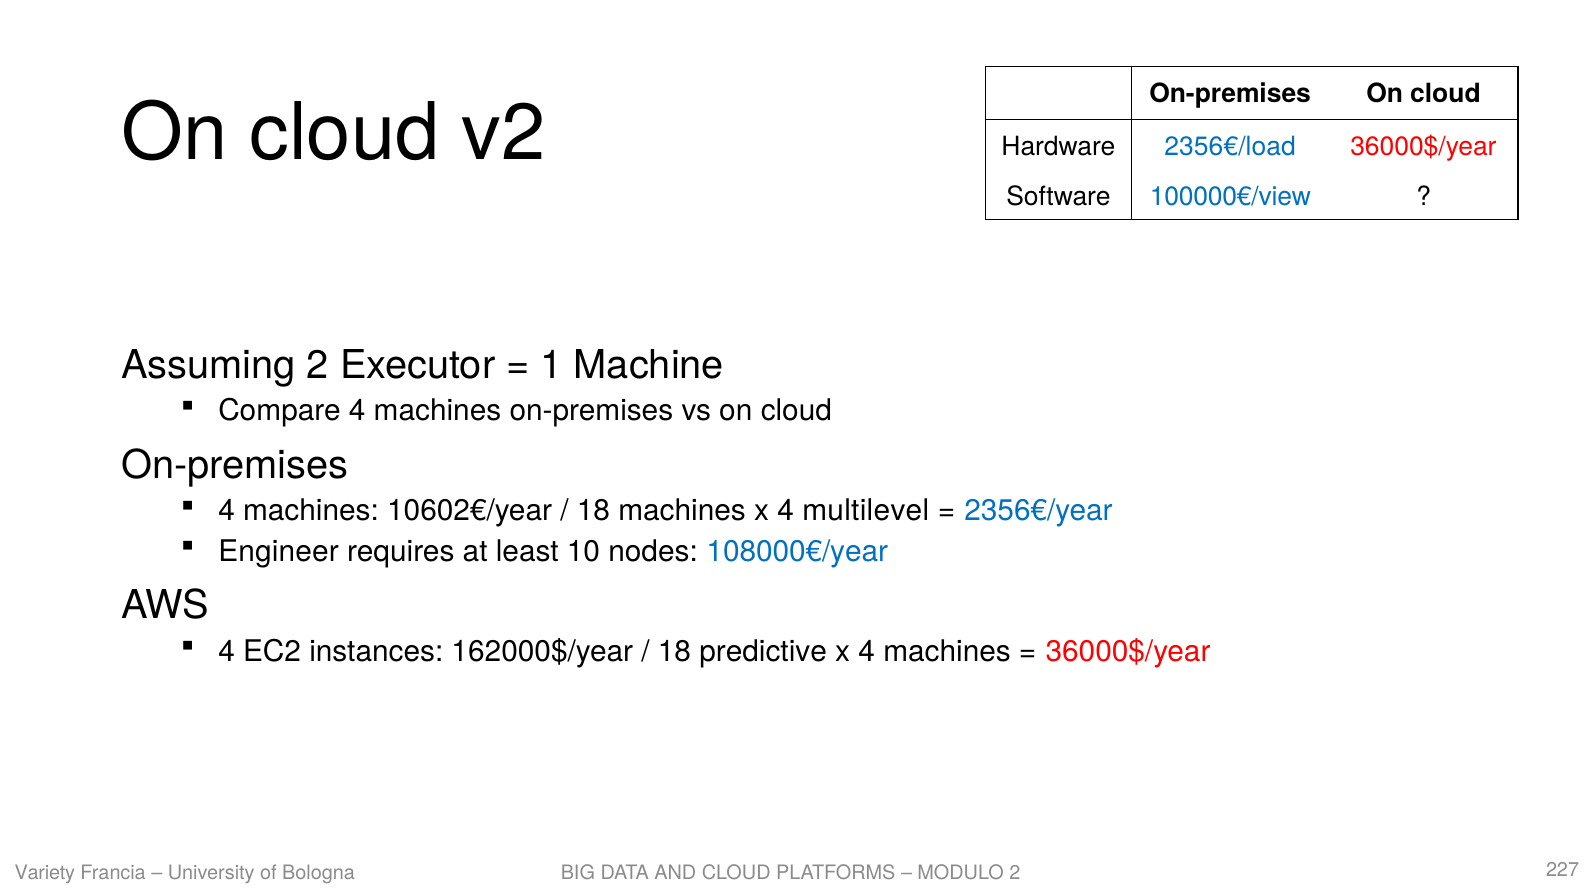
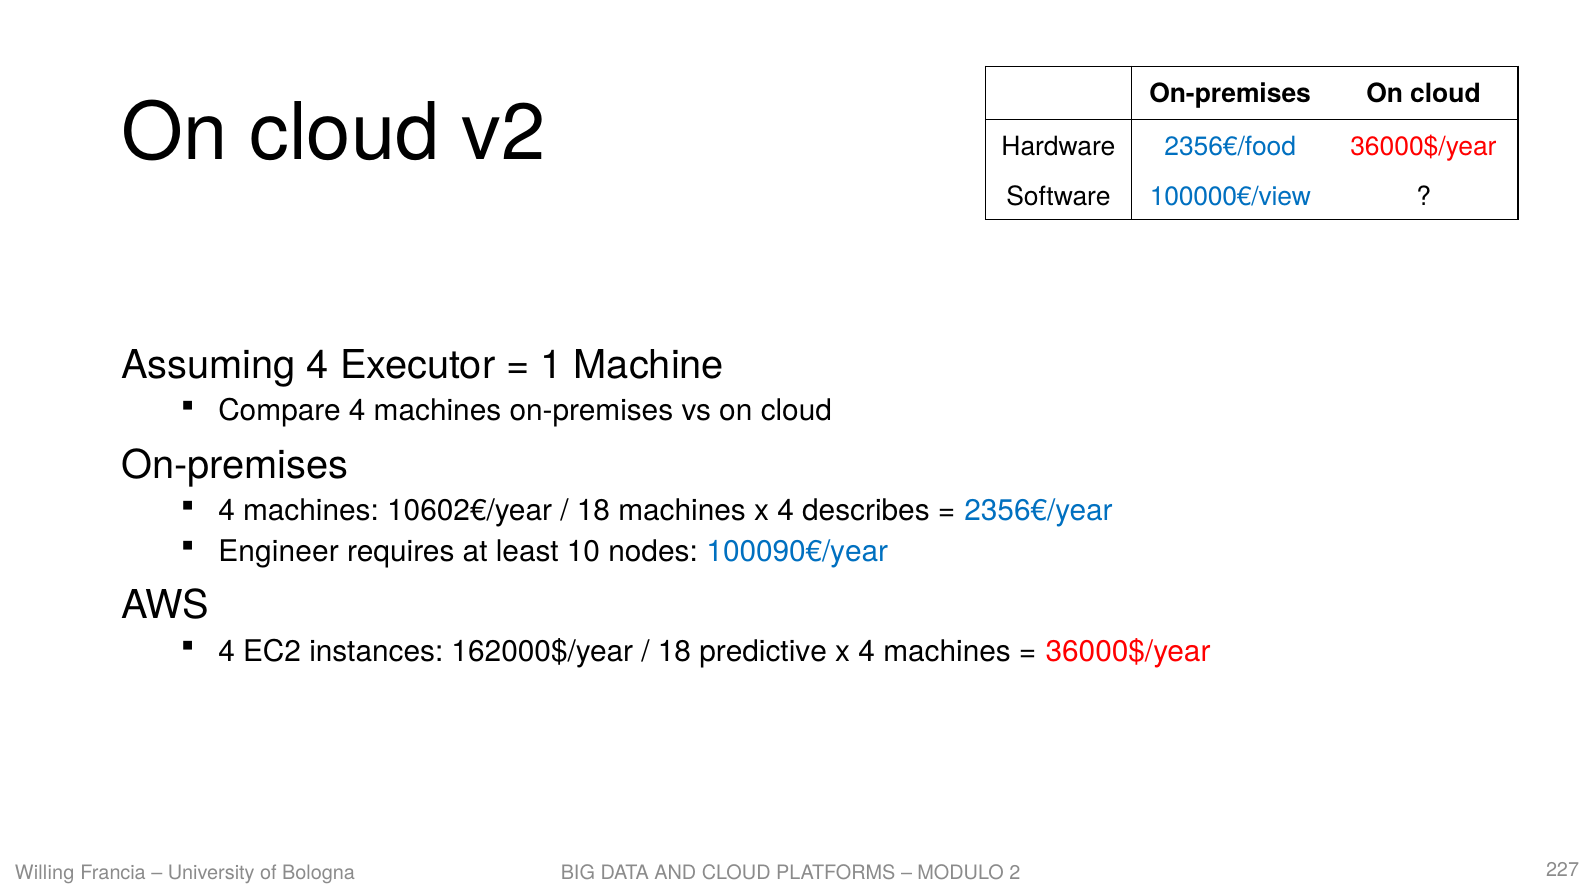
2356€/load: 2356€/load -> 2356€/food (1230, 147)
Assuming 2: 2 -> 4 (318, 365)
multilevel: multilevel -> describes (866, 511)
108000€/year: 108000€/year -> 100090€/year (797, 551)
Variety: Variety -> Willing (45, 872)
